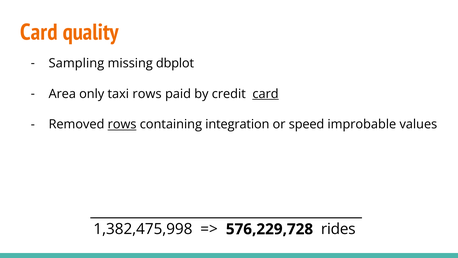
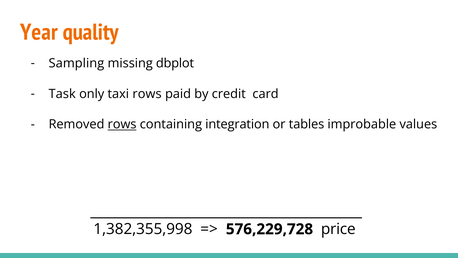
Card: Card -> Year (39, 32)
Area: Area -> Task (62, 94)
card underline: present -> none (266, 94)
speed: speed -> tables (307, 124)
1,382,475,998: 1,382,475,998 -> 1,382,355,998 (143, 229)
rides: rides -> price (338, 229)
